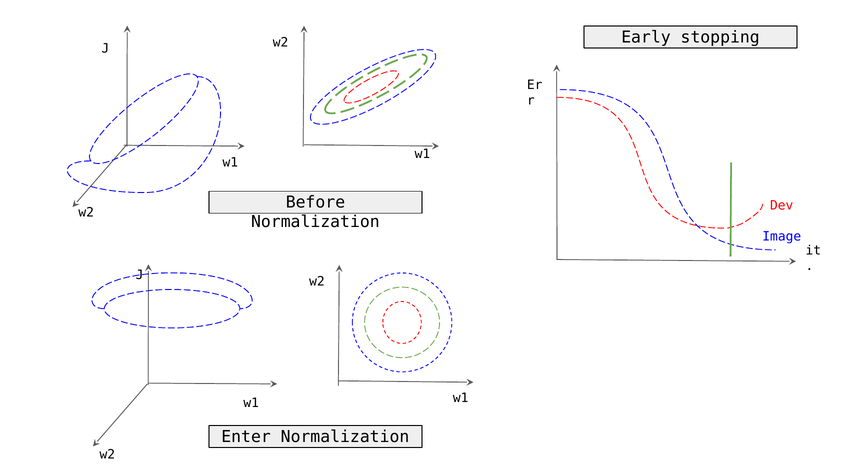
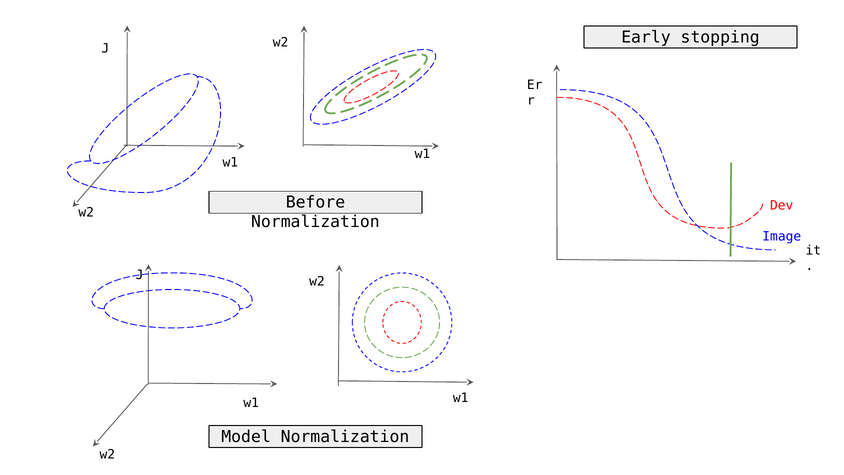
Enter: Enter -> Model (246, 436)
